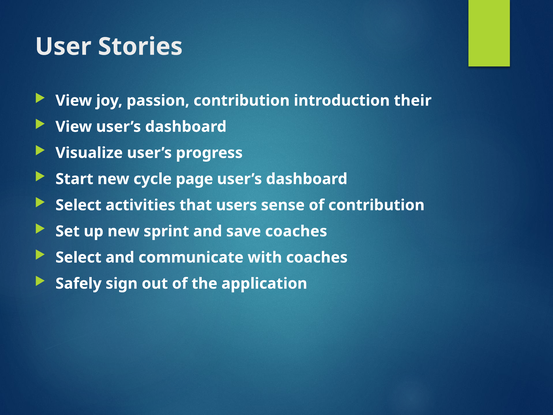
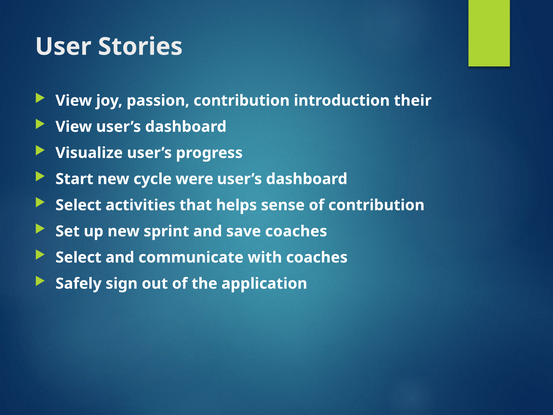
page: page -> were (194, 179)
users: users -> helps (236, 205)
